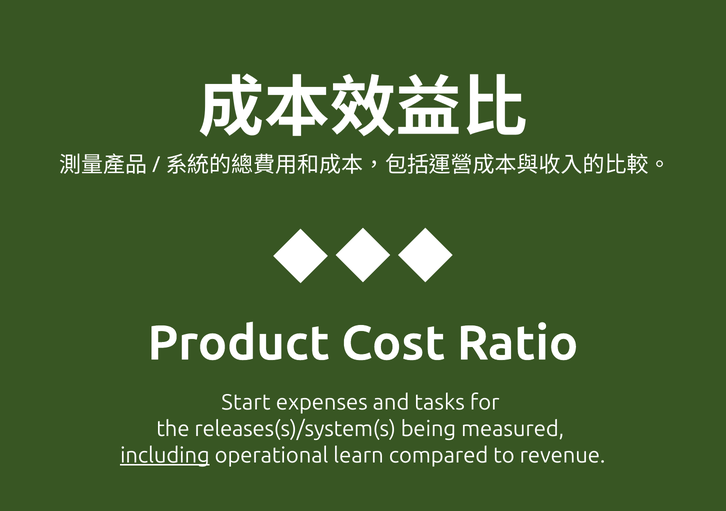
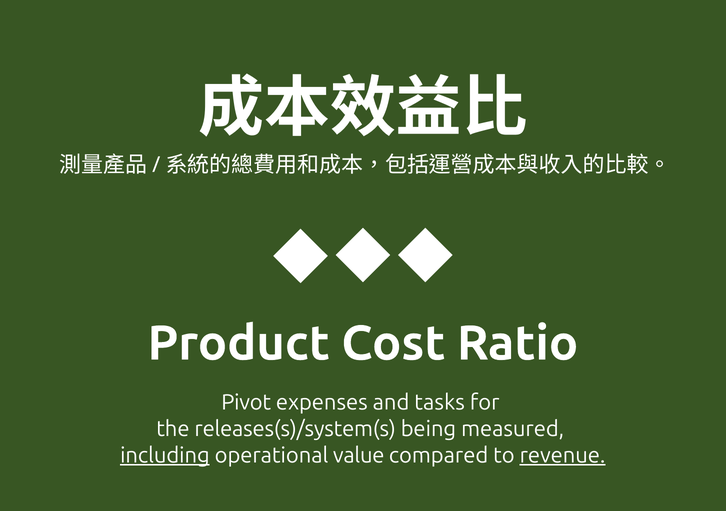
Start: Start -> Pivot (246, 403)
learn: learn -> value (359, 456)
revenue underline: none -> present (562, 456)
